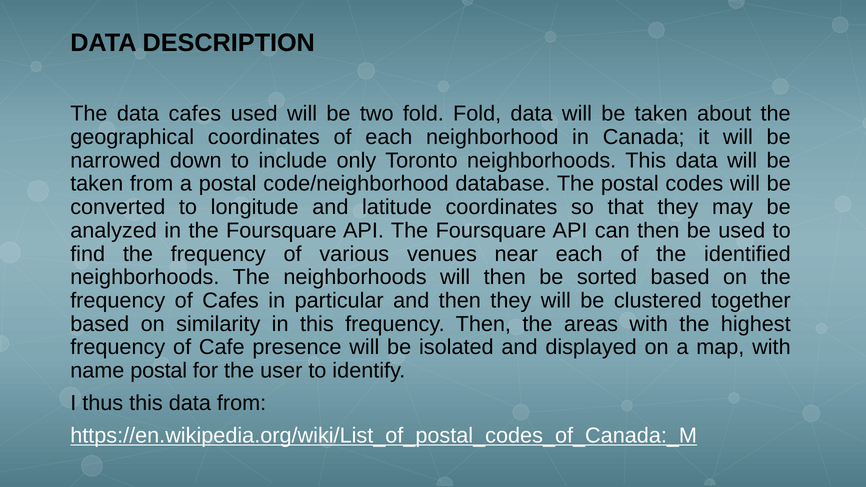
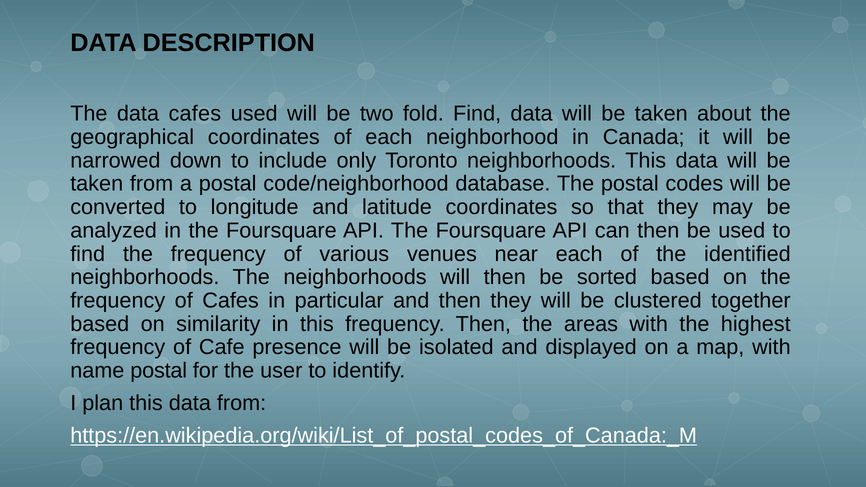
fold Fold: Fold -> Find (477, 114)
thus: thus -> plan (103, 403)
